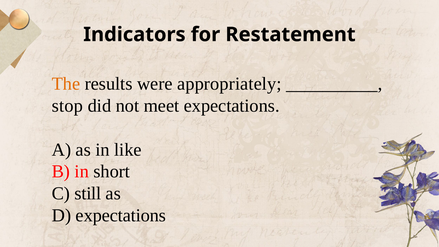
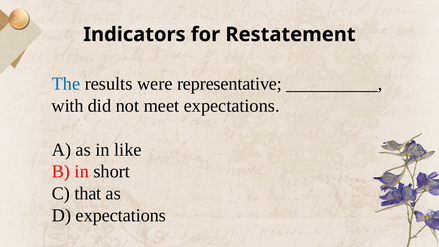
The colour: orange -> blue (66, 84)
appropriately: appropriately -> representative (230, 84)
stop: stop -> with (68, 106)
still: still -> that (88, 194)
